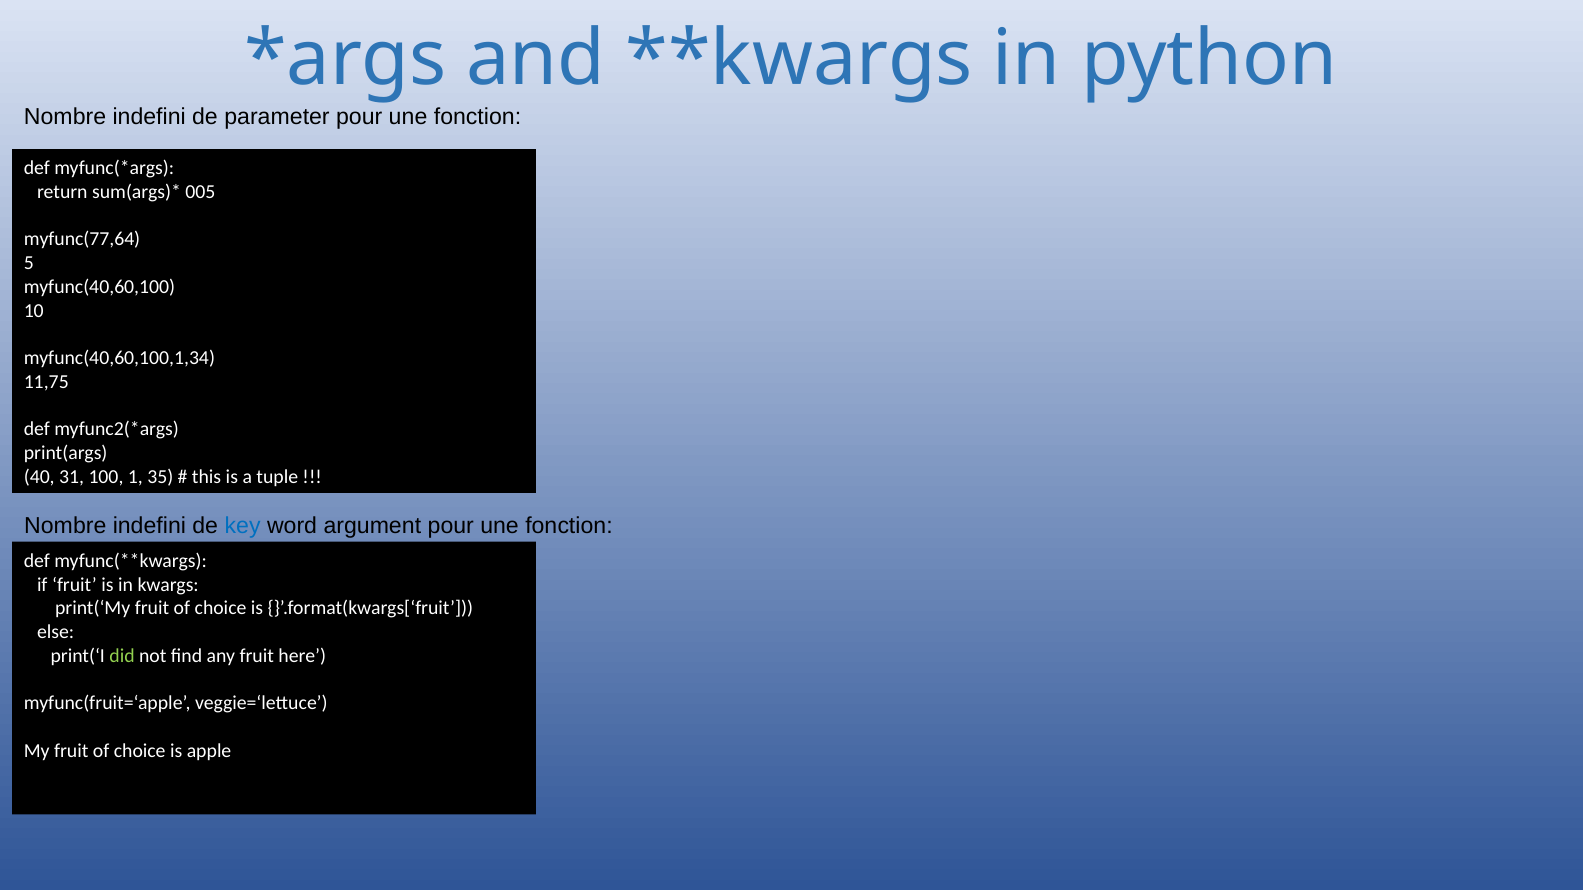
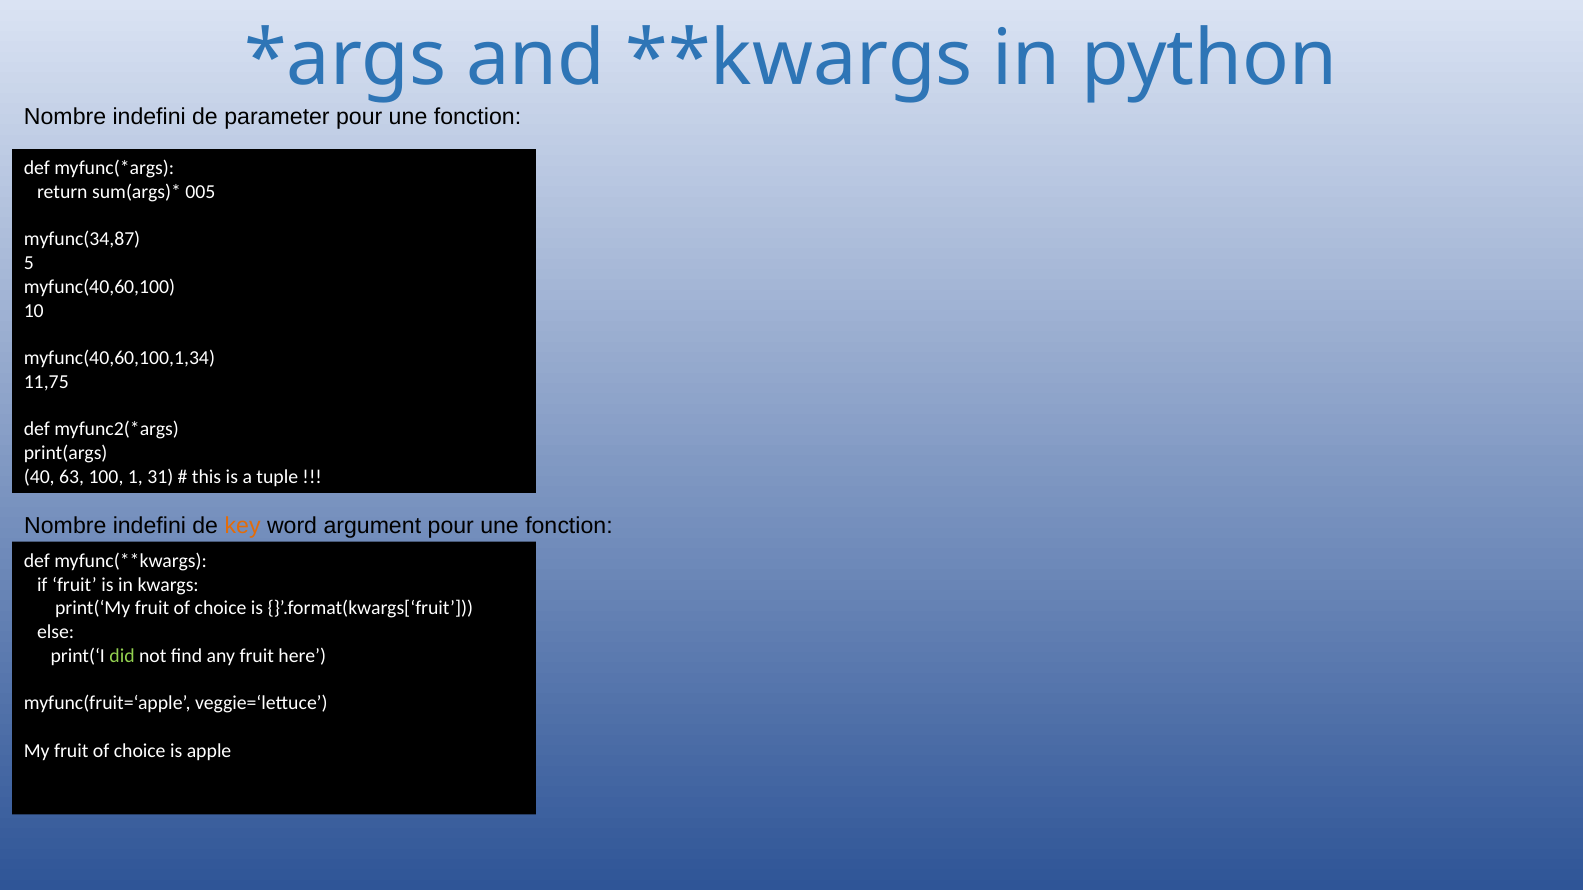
myfunc(77,64: myfunc(77,64 -> myfunc(34,87 (82, 239)
31: 31 -> 63 (72, 477)
35: 35 -> 31 (160, 477)
key colour: blue -> orange (243, 526)
